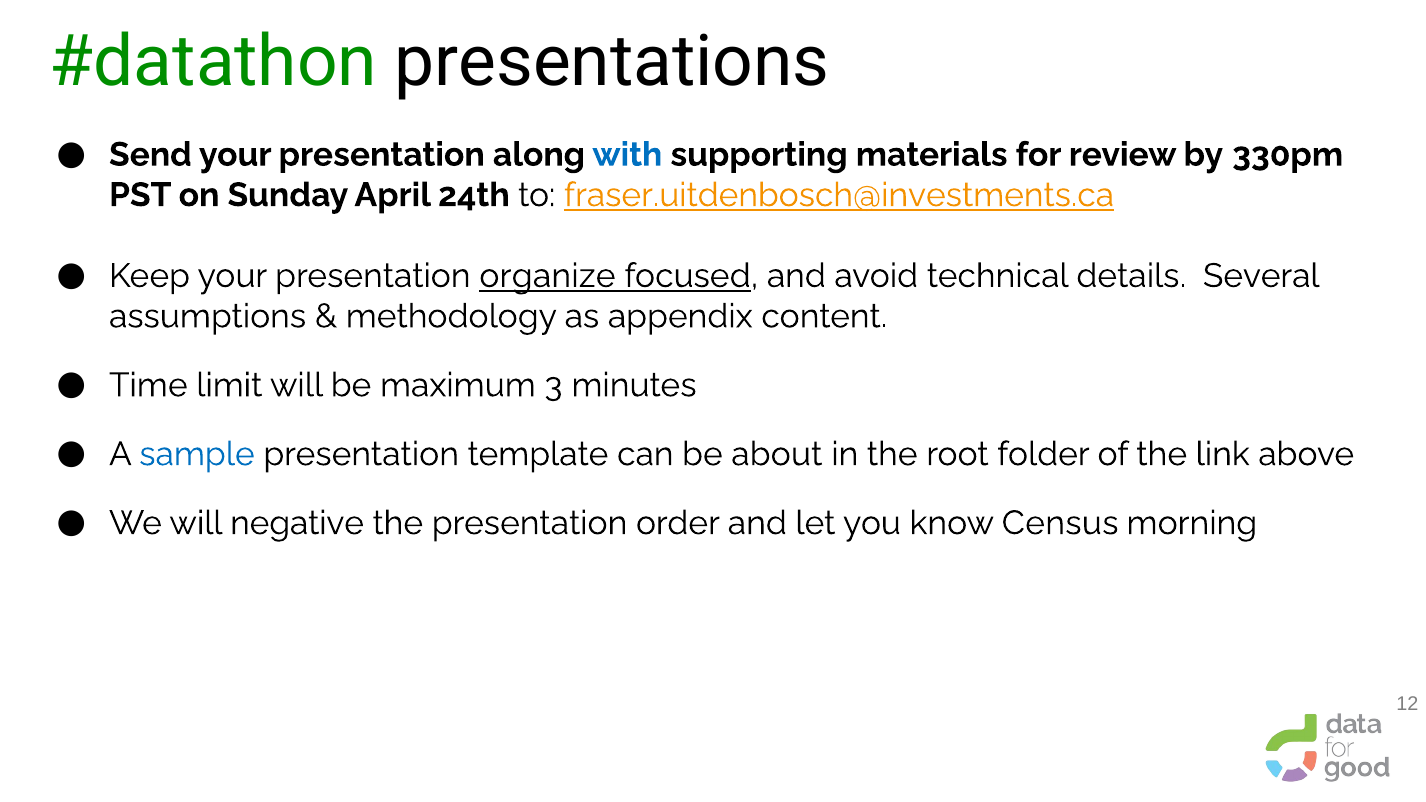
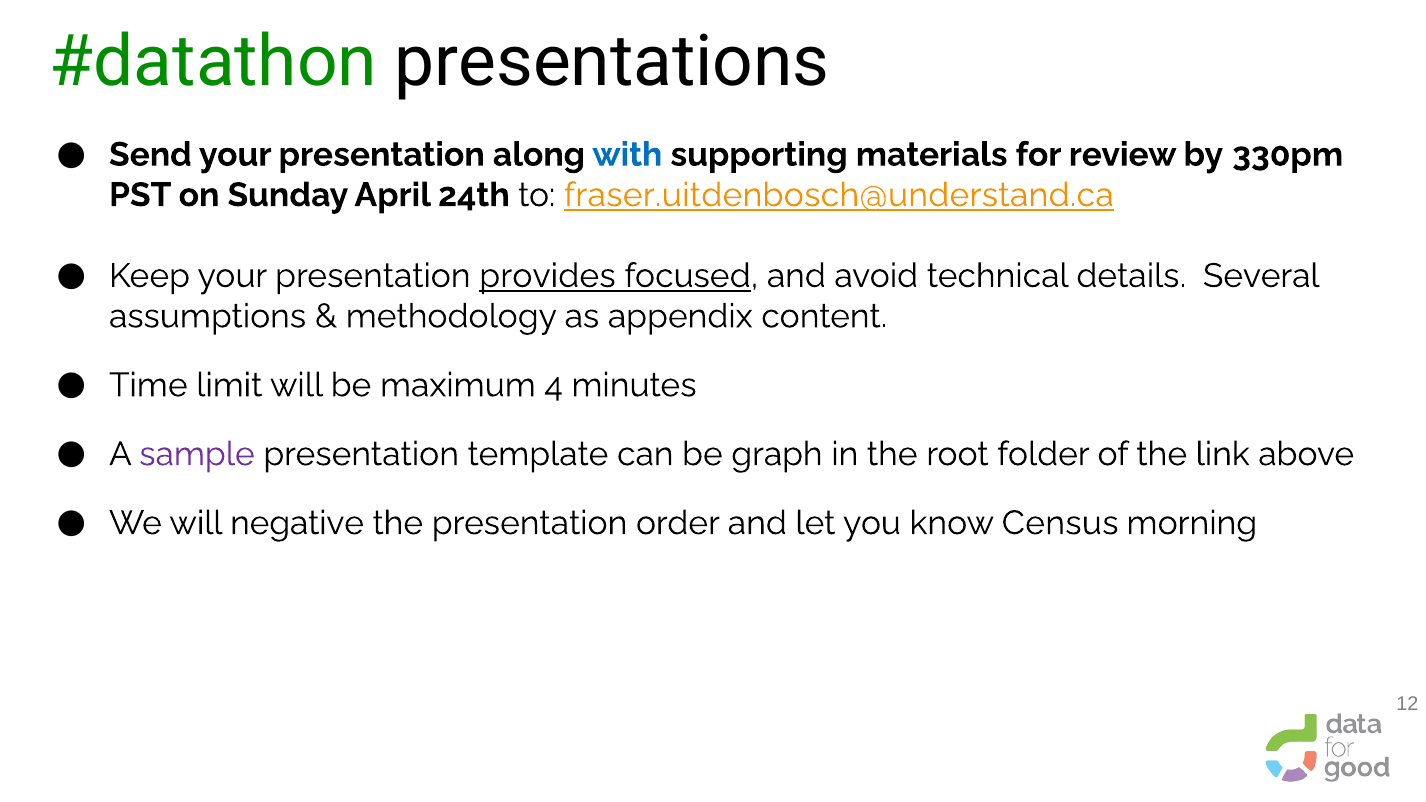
fraser.uitdenbosch@investments.ca: fraser.uitdenbosch@investments.ca -> fraser.uitdenbosch@understand.ca (839, 195)
organize: organize -> provides (547, 276)
3: 3 -> 4 (554, 385)
sample colour: blue -> purple (197, 454)
about: about -> graph (777, 454)
